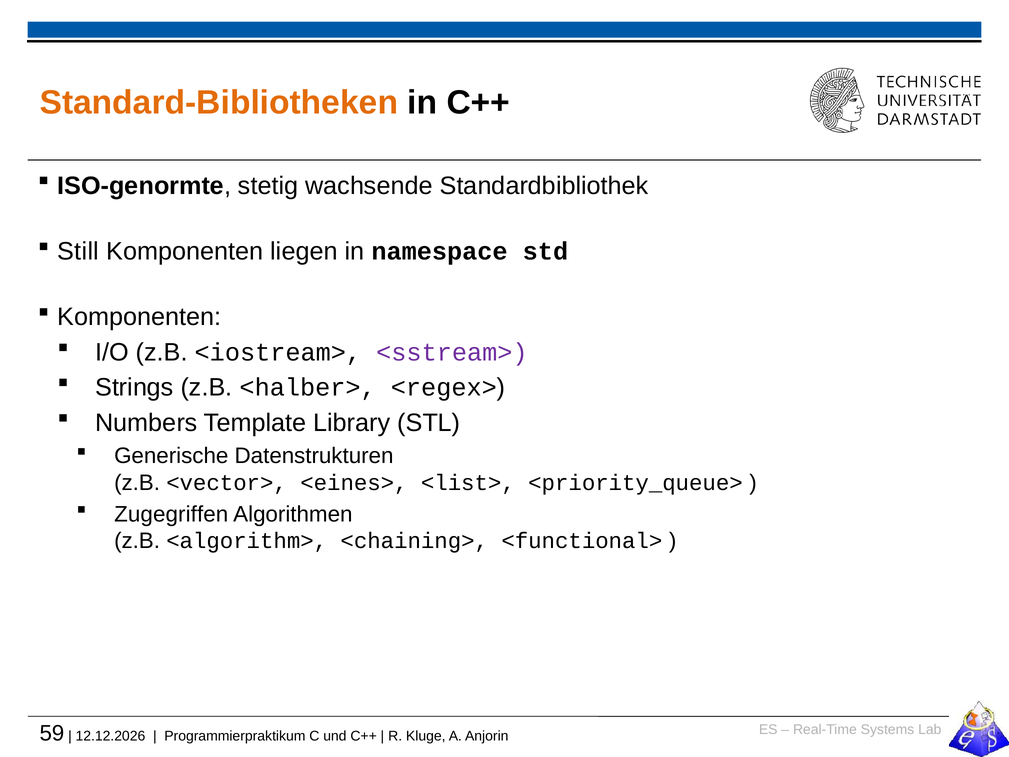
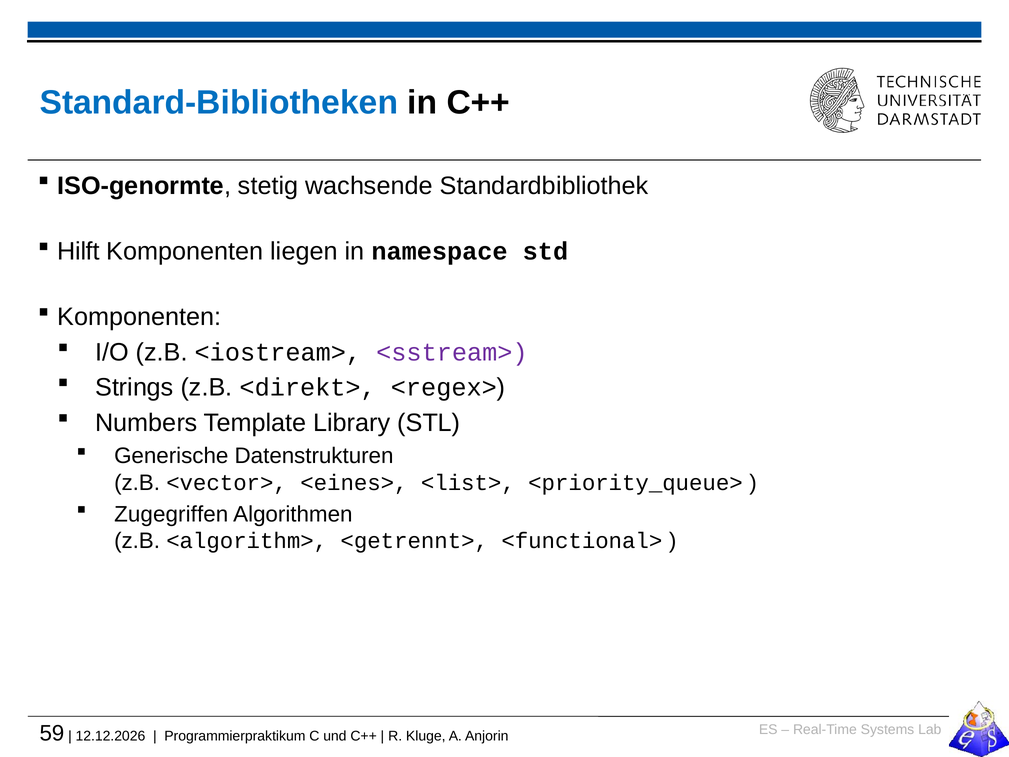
Standard-Bibliotheken colour: orange -> blue (219, 103)
Still: Still -> Hilft (78, 251)
<halber>: <halber> -> <direkt> (308, 388)
<chaining>: <chaining> -> <getrennt> (414, 541)
